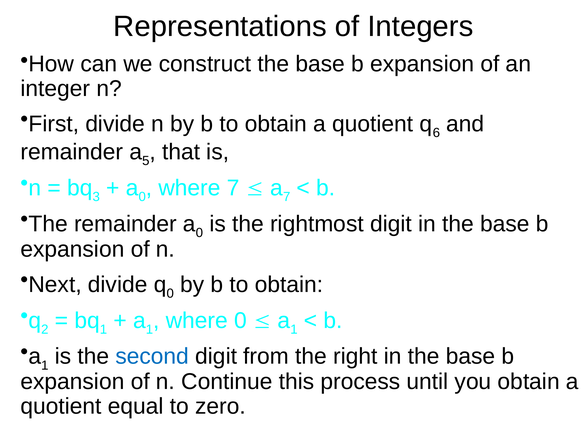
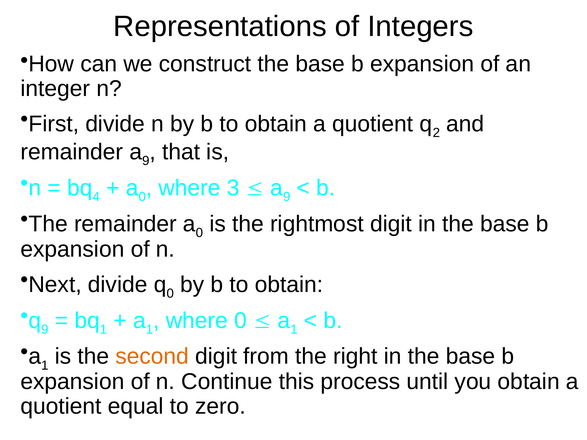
6: 6 -> 2 (436, 133)
remainder a 5: 5 -> 9 (146, 161)
3: 3 -> 4 (96, 197)
where 7: 7 -> 3 (233, 188)
7: 7 -> 9 (287, 197)
2: 2 -> 9 (45, 330)
second colour: blue -> orange (152, 357)
